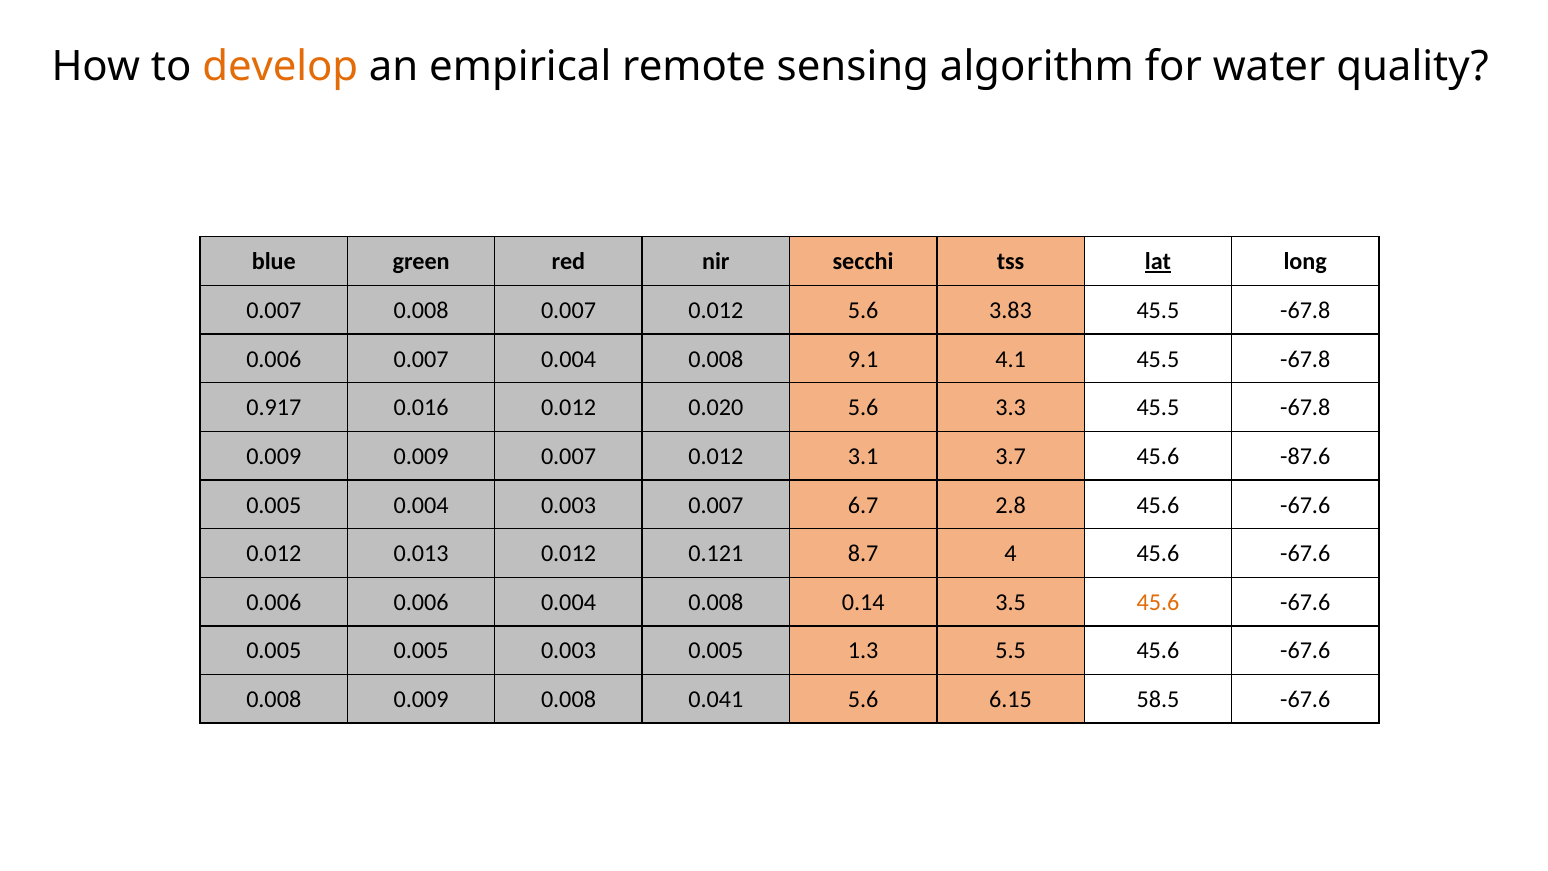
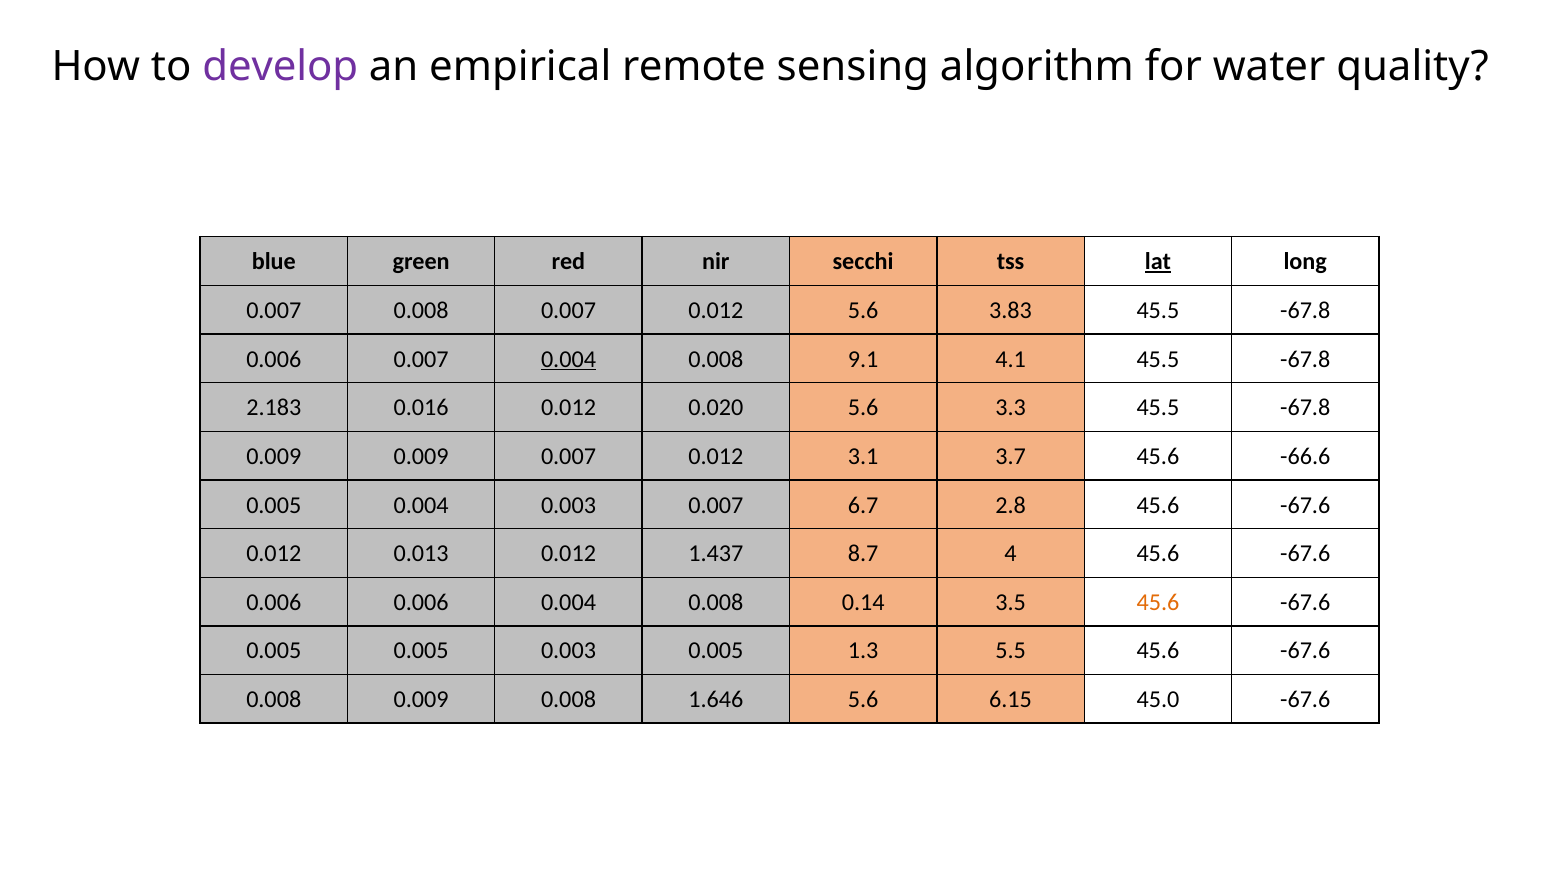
develop colour: orange -> purple (280, 66)
0.004 underline: none -> present (569, 359)
0.917: 0.917 -> 2.183 (274, 408)
-87.6: -87.6 -> -66.6 (1305, 456)
0.121: 0.121 -> 1.437 (716, 554)
0.041: 0.041 -> 1.646 (716, 699)
58.5: 58.5 -> 45.0 (1158, 699)
